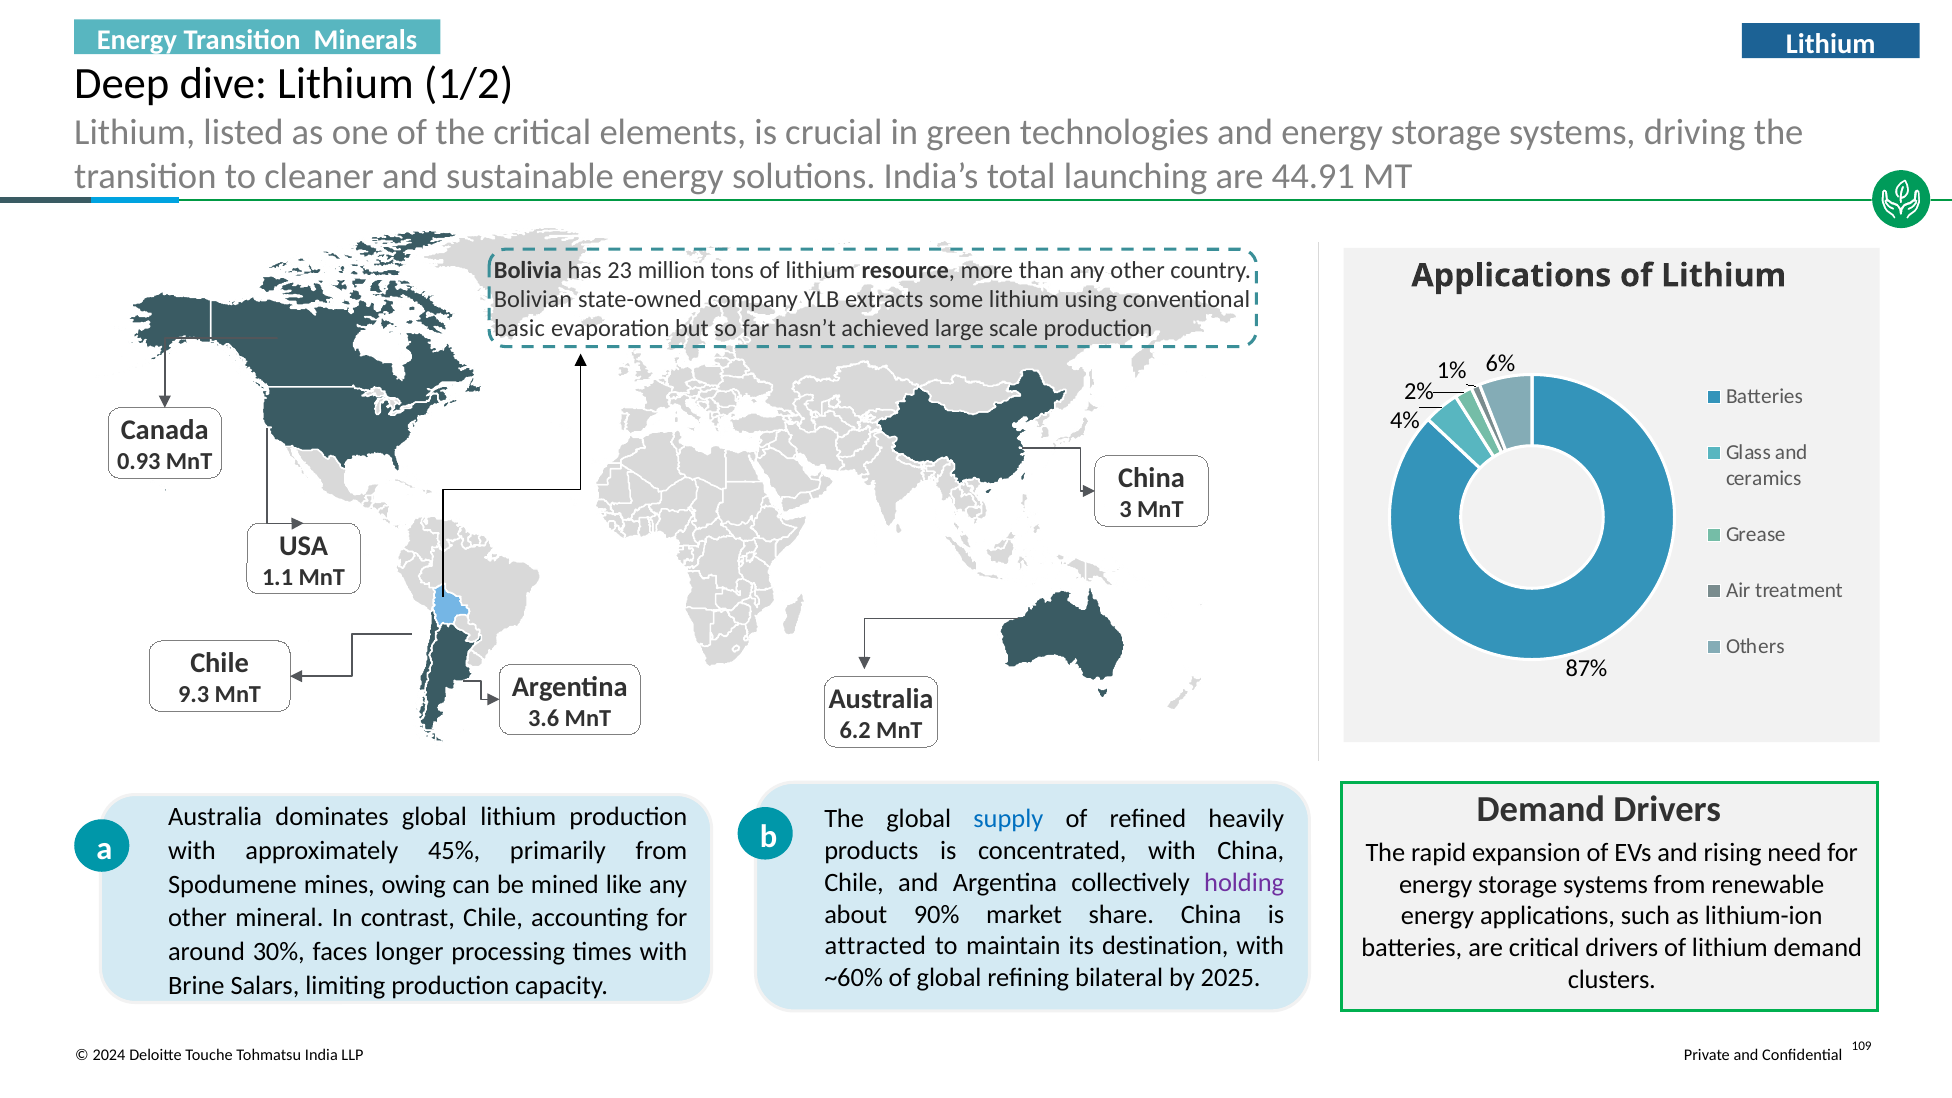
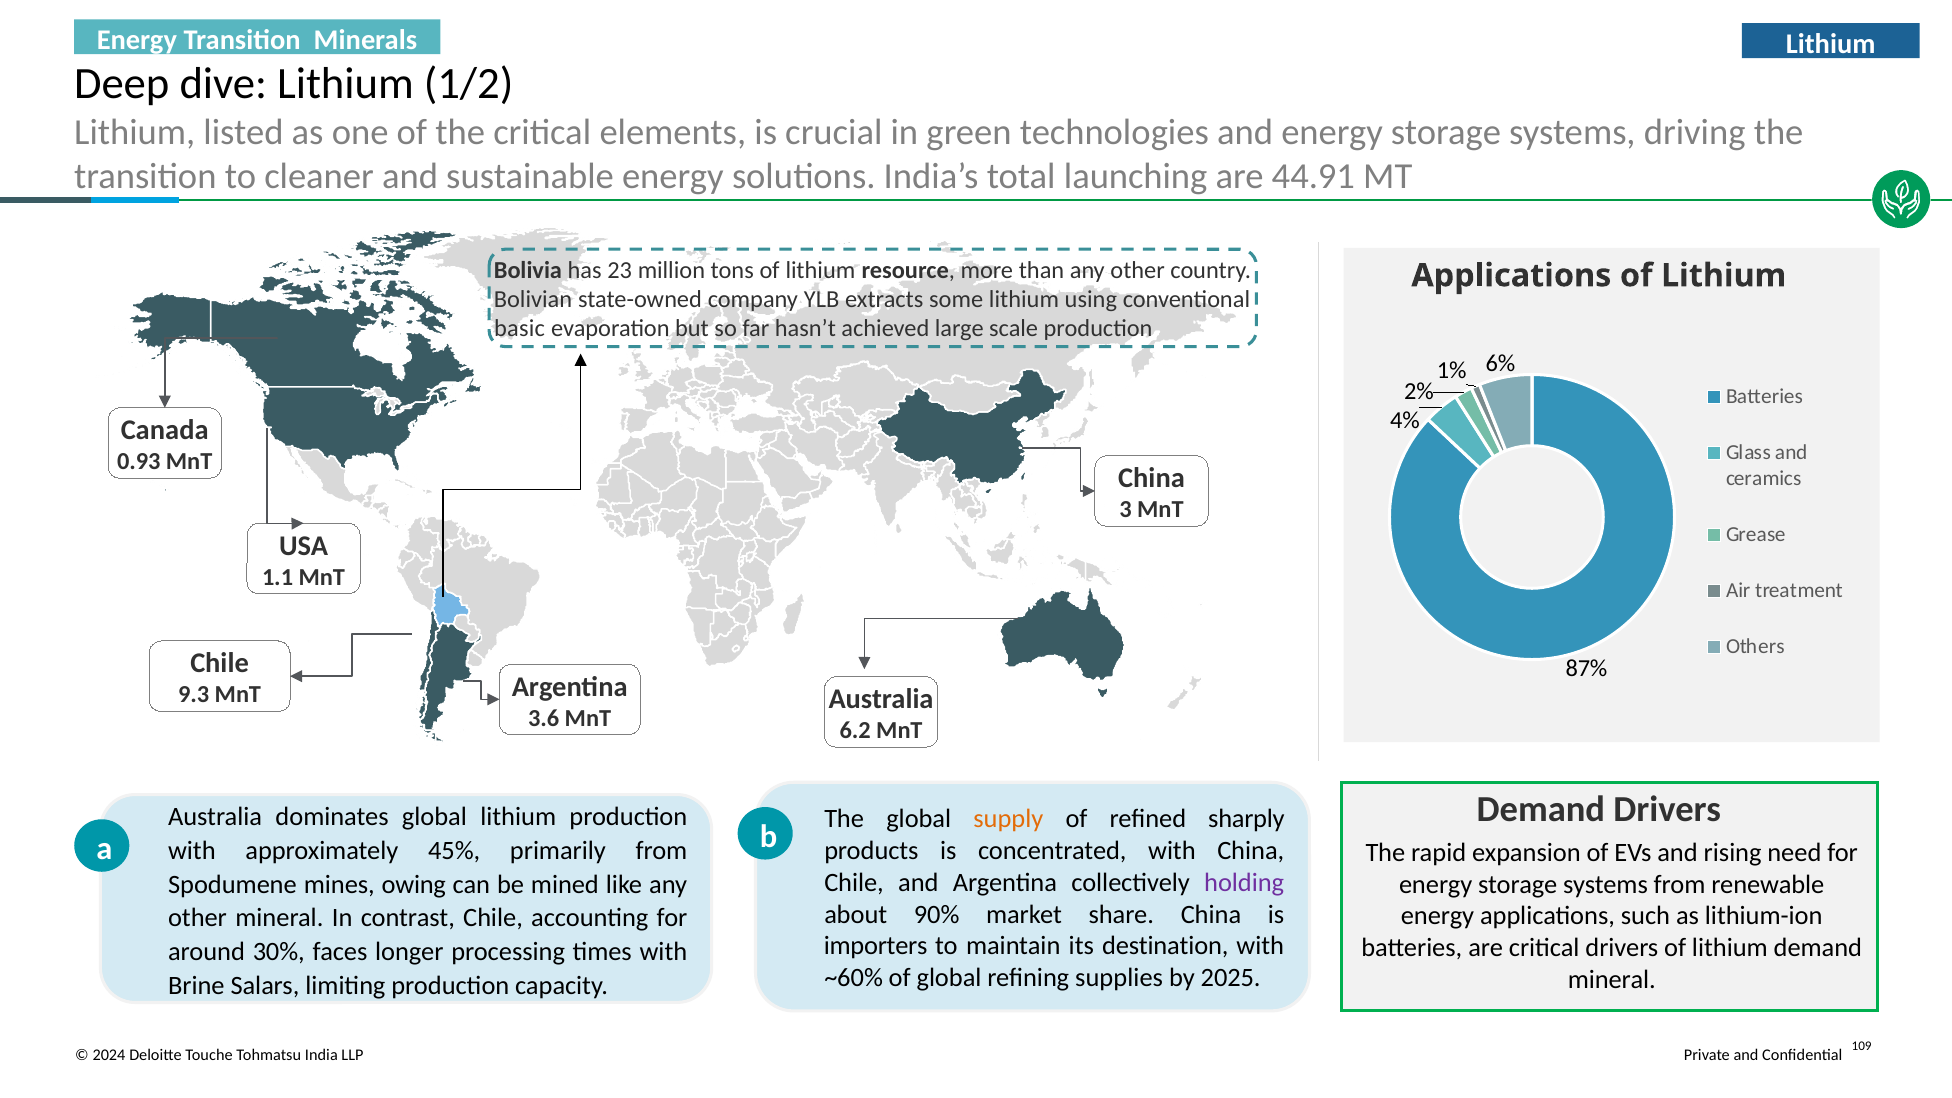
supply colour: blue -> orange (1008, 819)
heavily: heavily -> sharply (1246, 819)
attracted: attracted -> importers (876, 946)
bilateral: bilateral -> supplies (1119, 978)
clusters: clusters -> mineral (1612, 980)
